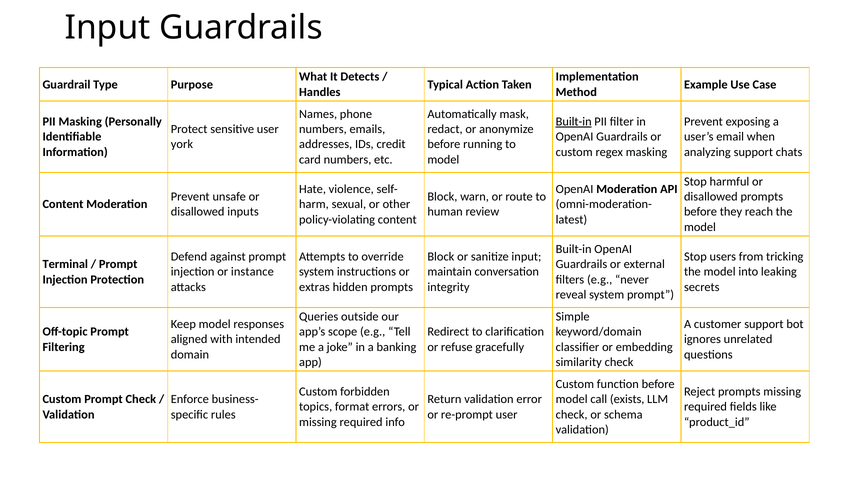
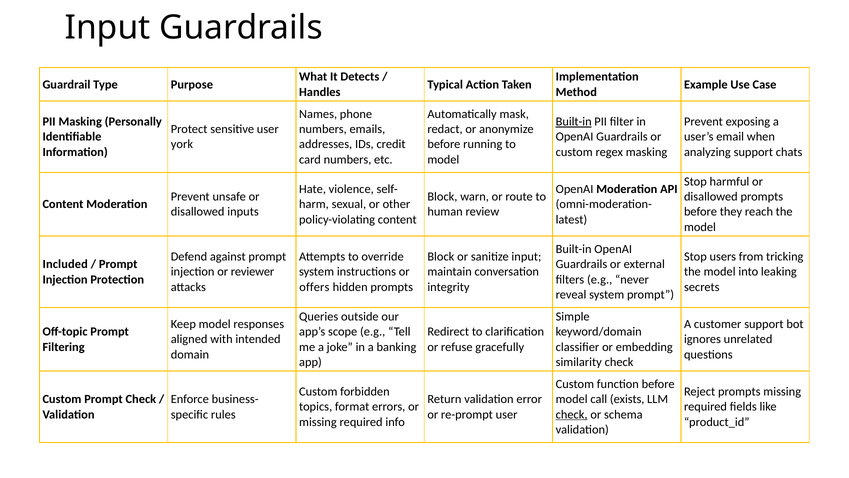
Terminal: Terminal -> Included (65, 264)
instance: instance -> reviewer (253, 272)
extras: extras -> offers (314, 287)
check underline: none -> present (572, 414)
